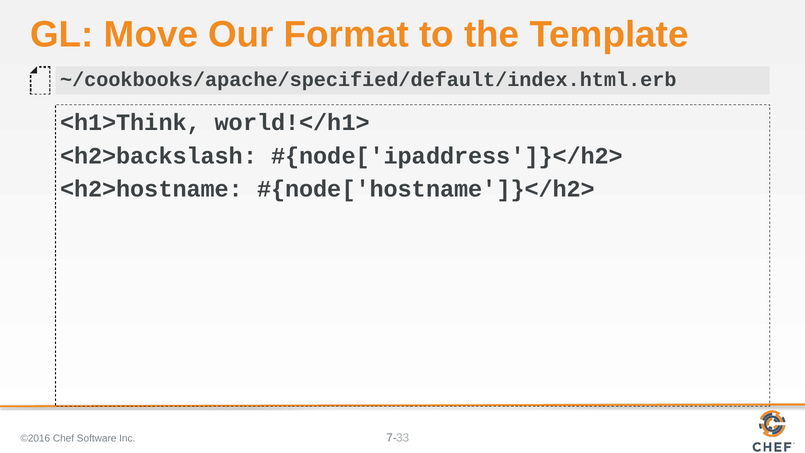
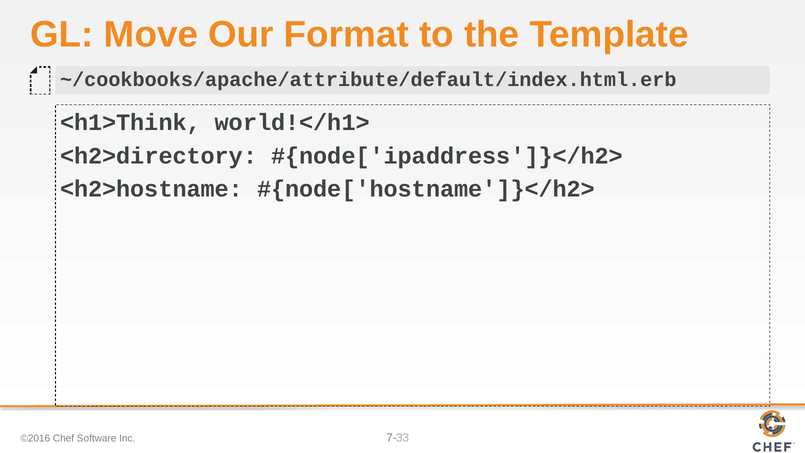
~/cookbooks/apache/specified/default/index.html.erb: ~/cookbooks/apache/specified/default/index.html.erb -> ~/cookbooks/apache/attribute/default/index.html.erb (368, 79)
<h2>backslash: <h2>backslash -> <h2>directory (159, 156)
